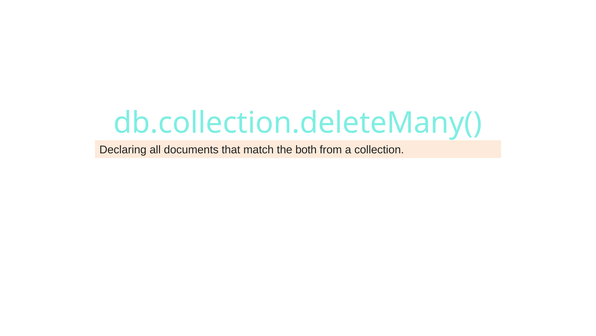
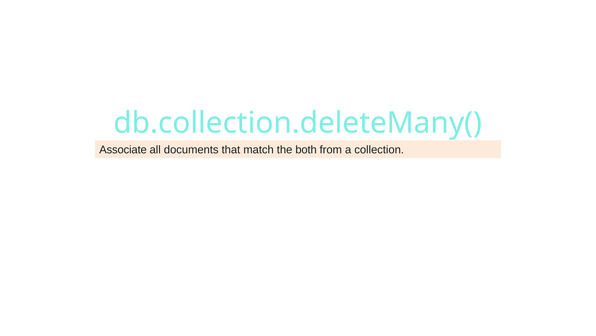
Declaring: Declaring -> Associate (123, 150)
